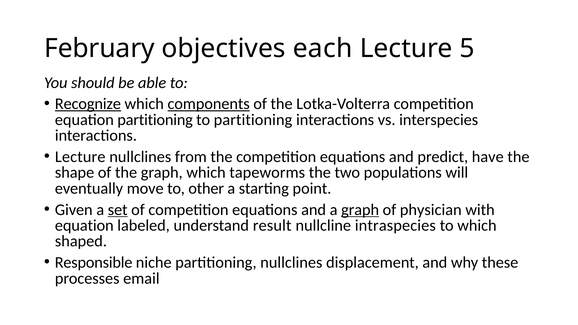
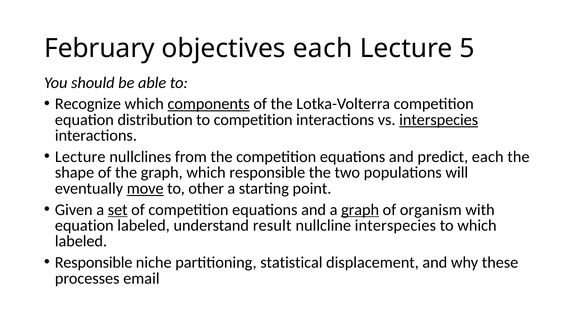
Recognize underline: present -> none (88, 104)
equation partitioning: partitioning -> distribution (155, 120)
to partitioning: partitioning -> competition (253, 120)
interspecies underline: none -> present (439, 120)
predict have: have -> each (488, 157)
which tapeworms: tapeworms -> responsible (267, 173)
move underline: none -> present (145, 189)
physician: physician -> organism (431, 210)
nullcline intraspecies: intraspecies -> interspecies (395, 226)
shaped: shaped -> labeled (81, 241)
partitioning nullclines: nullclines -> statistical (291, 263)
